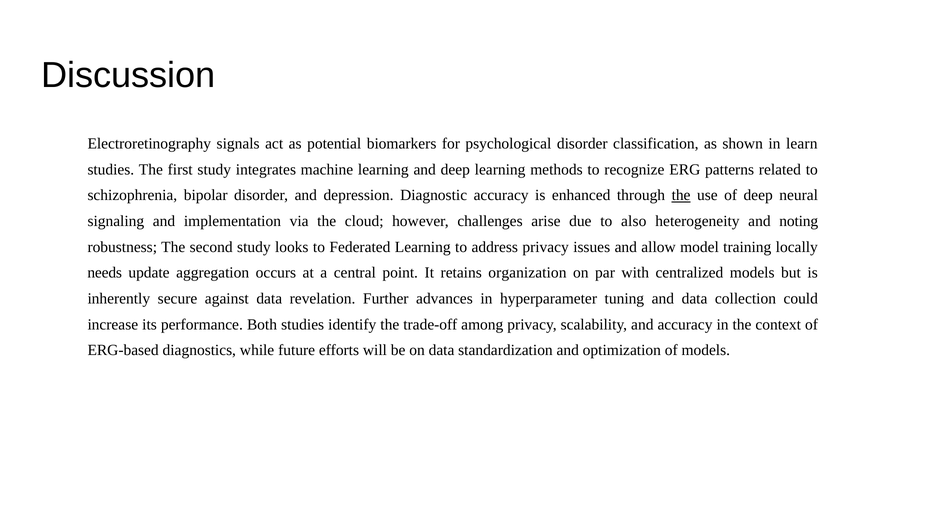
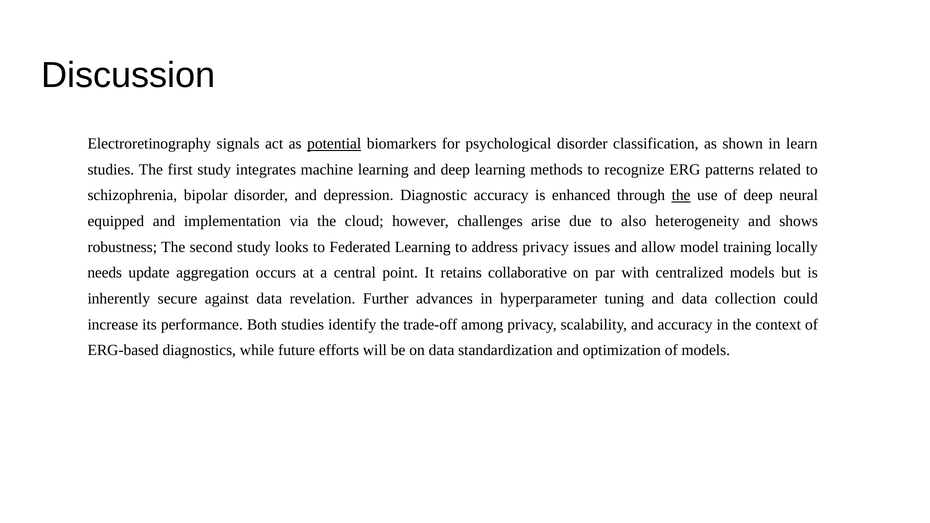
potential underline: none -> present (334, 144)
signaling: signaling -> equipped (116, 221)
noting: noting -> shows (799, 221)
organization: organization -> collaborative (528, 273)
